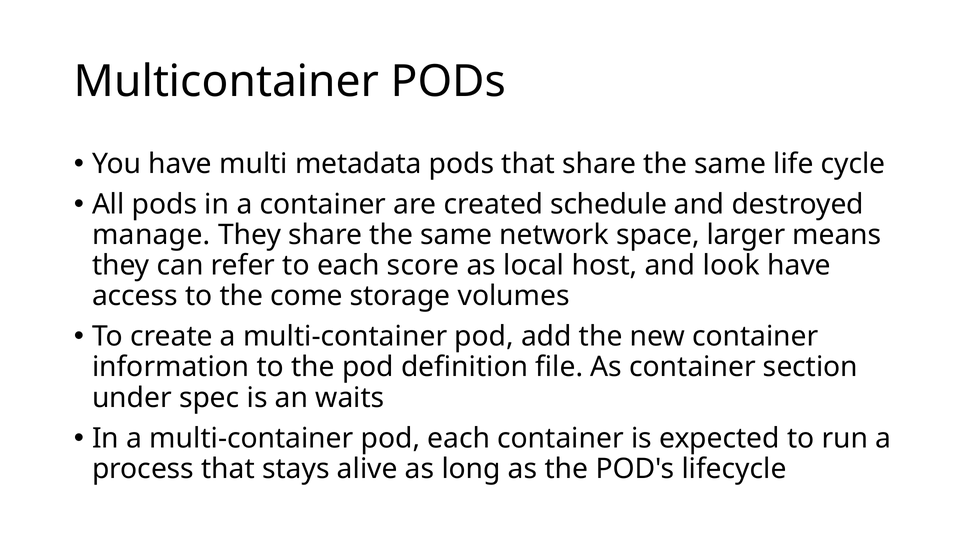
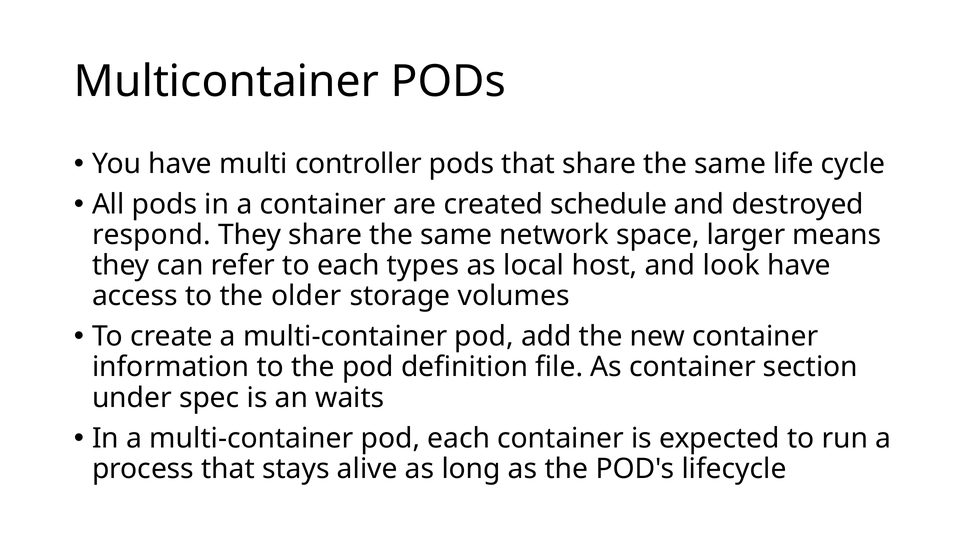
metadata: metadata -> controller (358, 164)
manage: manage -> respond (151, 235)
score: score -> types (423, 266)
come: come -> older (306, 296)
